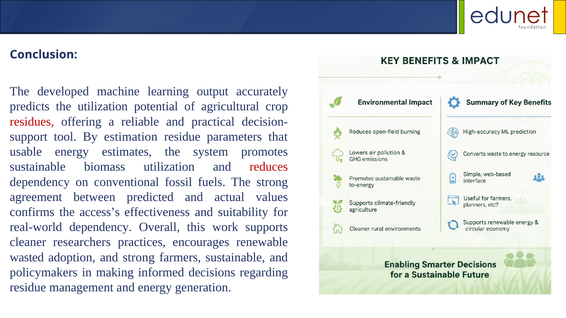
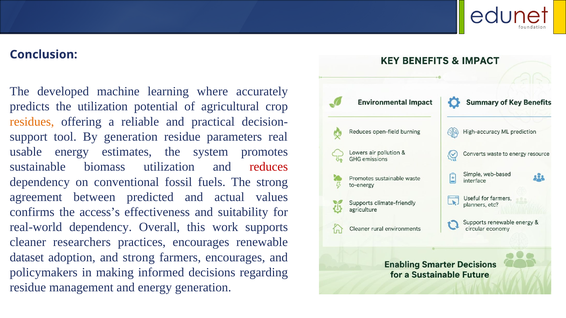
output: output -> where (212, 92)
residues colour: red -> orange (32, 122)
By estimation: estimation -> generation (131, 137)
that: that -> real (278, 137)
wasted: wasted -> dataset (27, 258)
farmers sustainable: sustainable -> encourages (235, 258)
